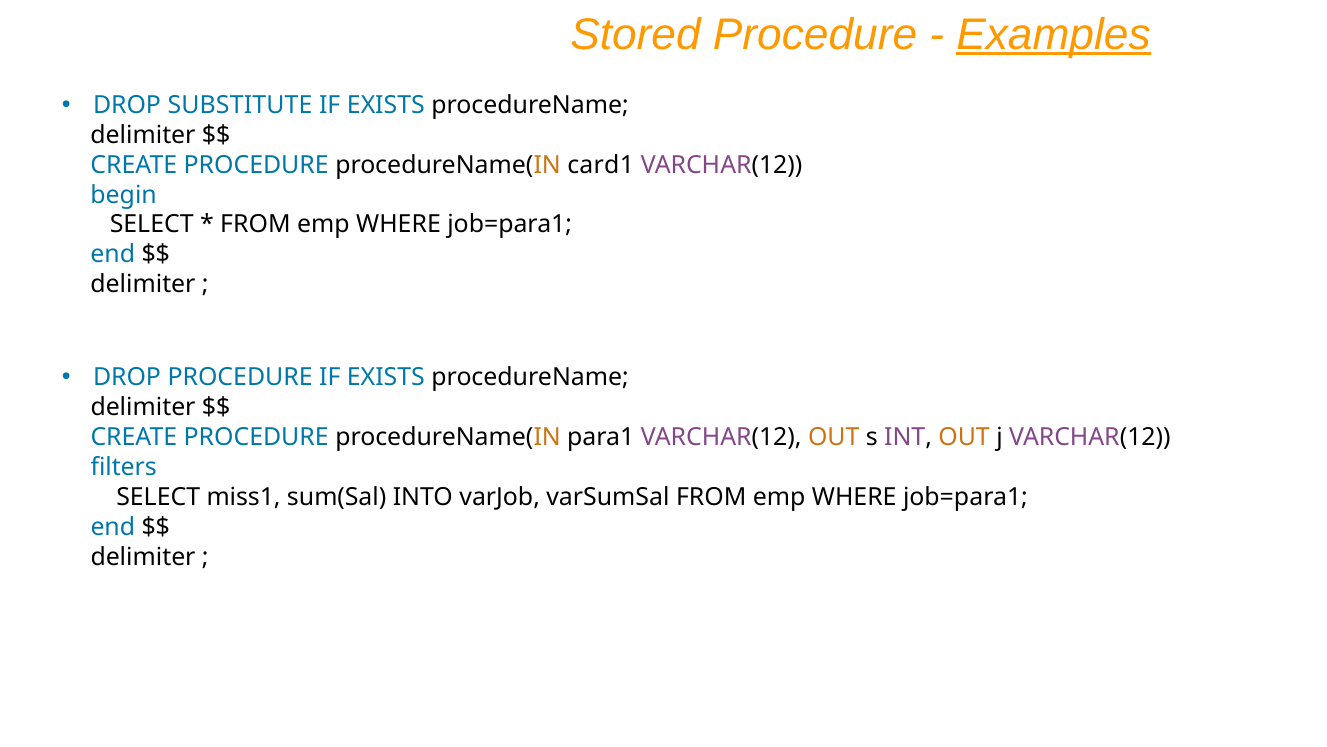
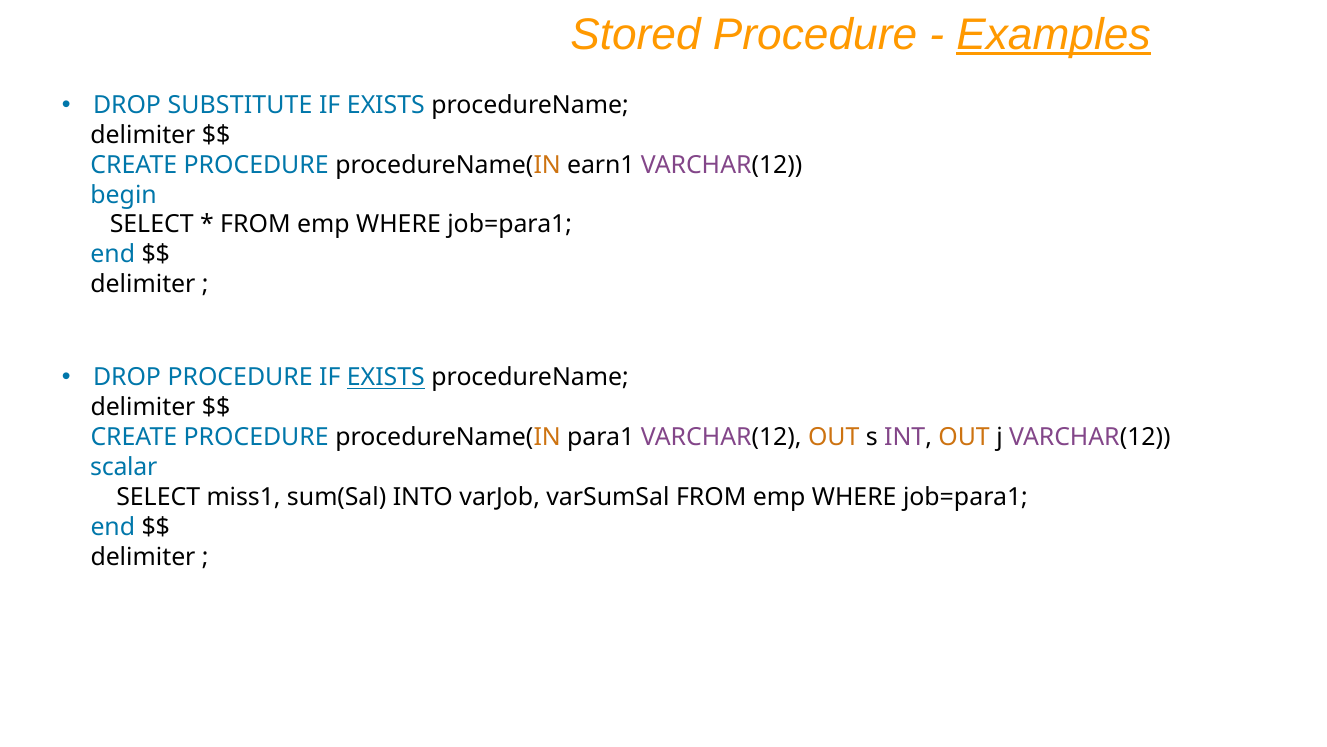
card1: card1 -> earn1 (601, 165)
EXISTS underline: none -> present (386, 377)
filters: filters -> scalar (124, 467)
